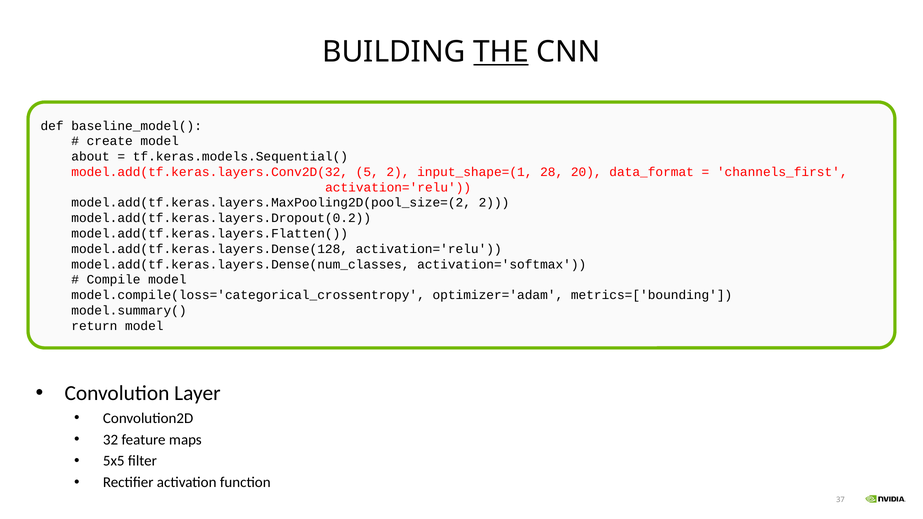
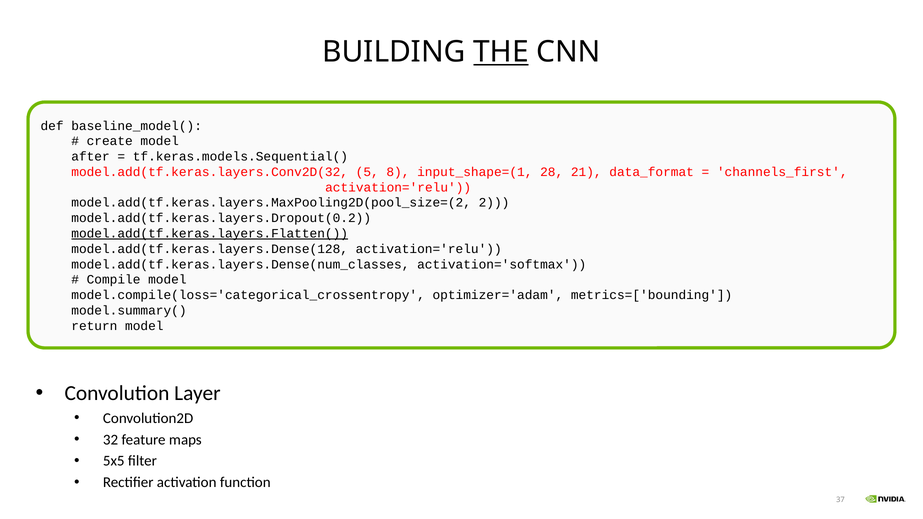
about: about -> after (91, 157)
5 2: 2 -> 8 (398, 172)
20: 20 -> 21 (586, 172)
model.add(tf.keras.layers.Flatten( underline: none -> present (210, 234)
